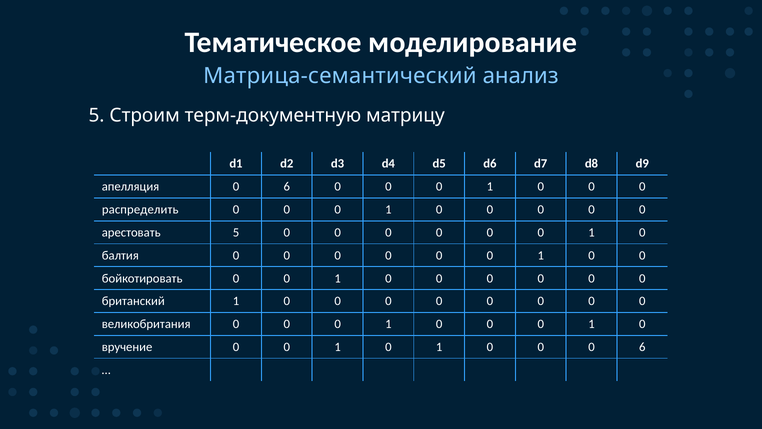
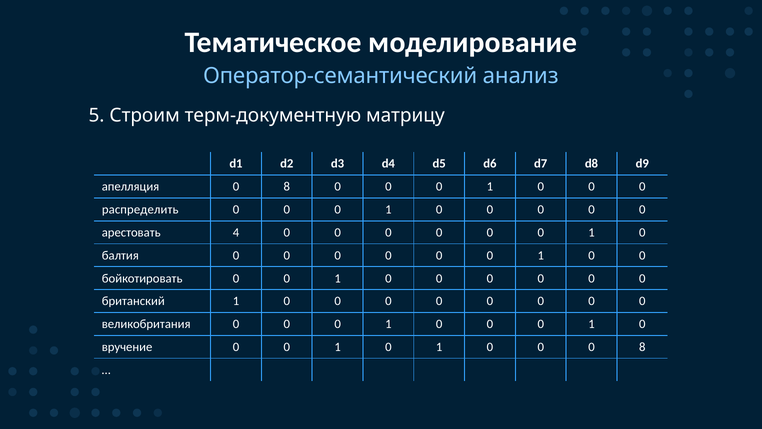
Матрица-семантический: Матрица-семантический -> Оператор-семантический (340, 76)
апелляция 0 6: 6 -> 8 (287, 187)
арестовать 5: 5 -> 4 (236, 232)
0 0 6: 6 -> 8 (642, 347)
